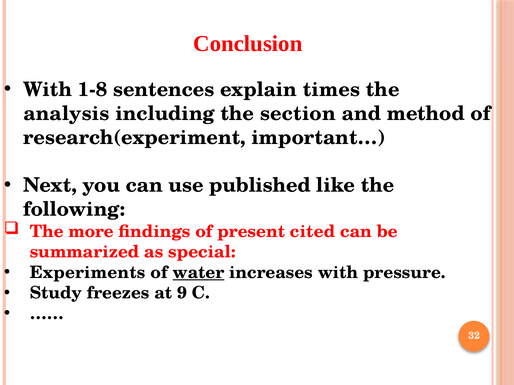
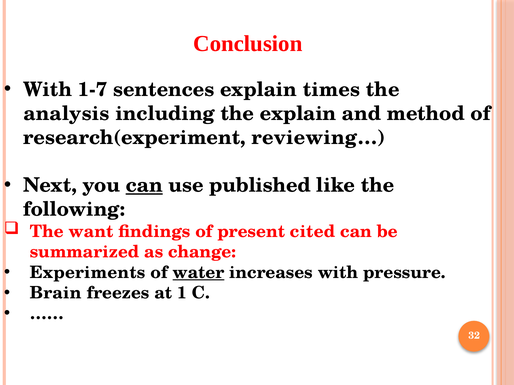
1-8: 1-8 -> 1-7 (93, 90)
the section: section -> explain (298, 114)
important…: important… -> reviewing… (318, 138)
can underline: none -> present (144, 186)
more: more -> want (91, 232)
special: special -> change (202, 252)
Study: Study -> Brain (56, 293)
9: 9 -> 1 (182, 293)
